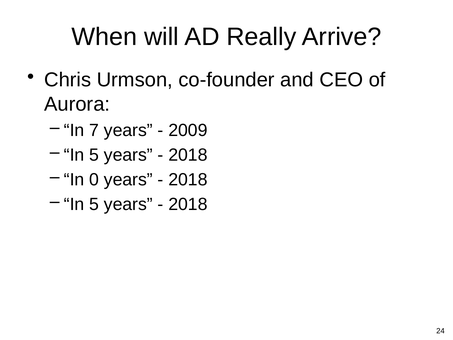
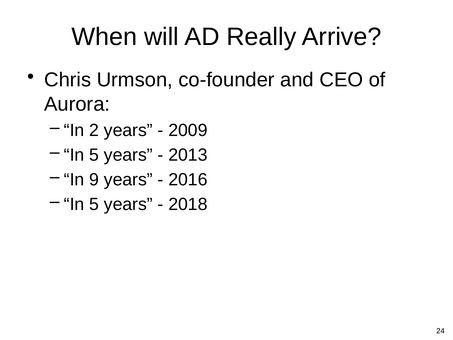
7: 7 -> 2 (94, 130)
2018: 2018 -> 2013 (188, 155)
0: 0 -> 9 (94, 179)
2018: 2018 -> 2016 (188, 179)
